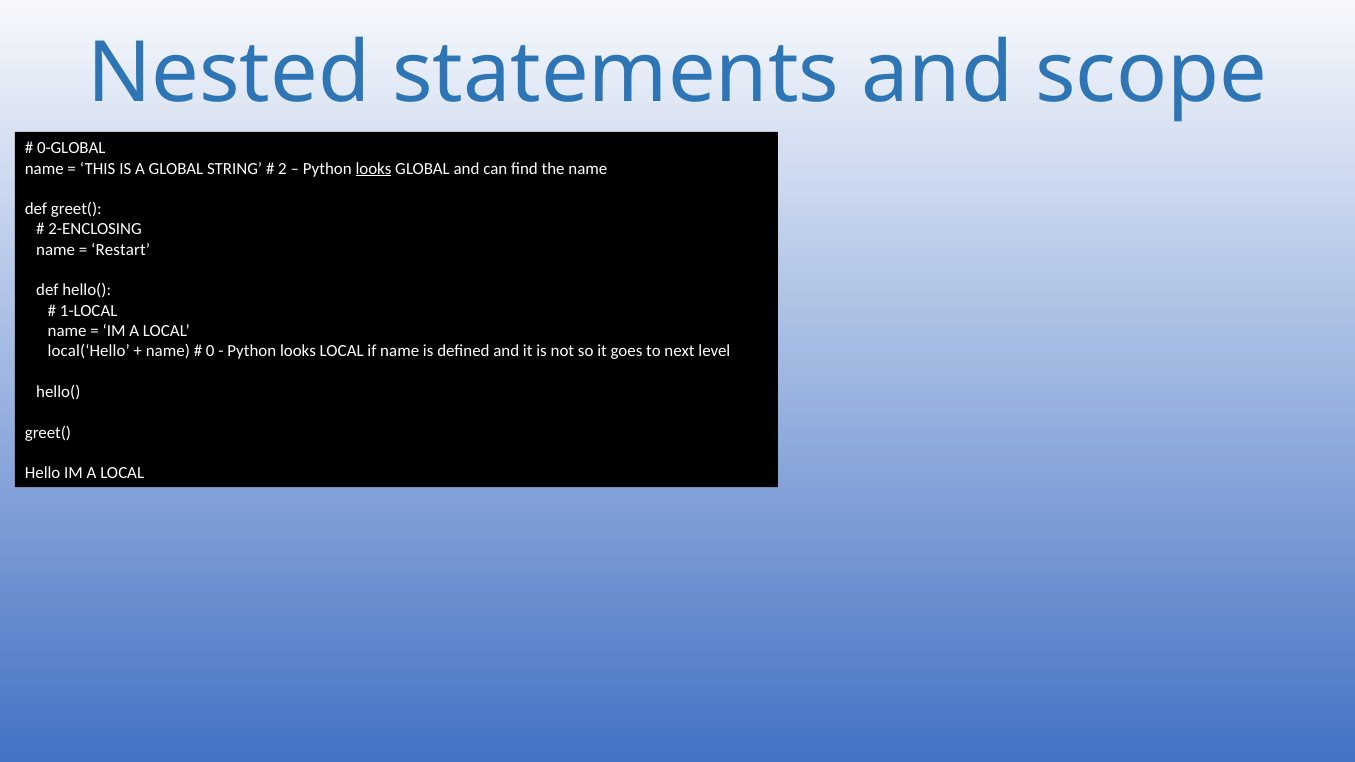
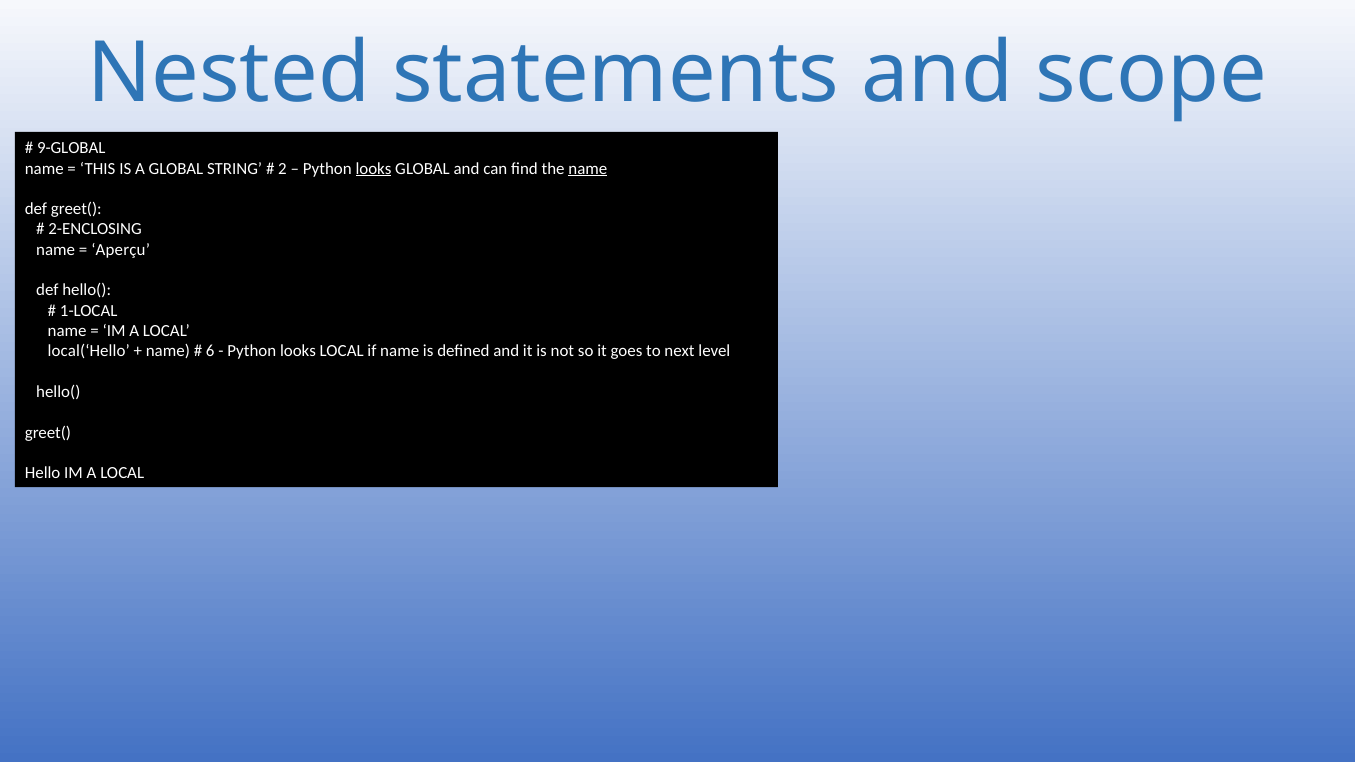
0-GLOBAL: 0-GLOBAL -> 9-GLOBAL (71, 148)
name underline: none -> present (588, 168)
Restart: Restart -> Aperçu (121, 250)
0: 0 -> 6 (210, 351)
